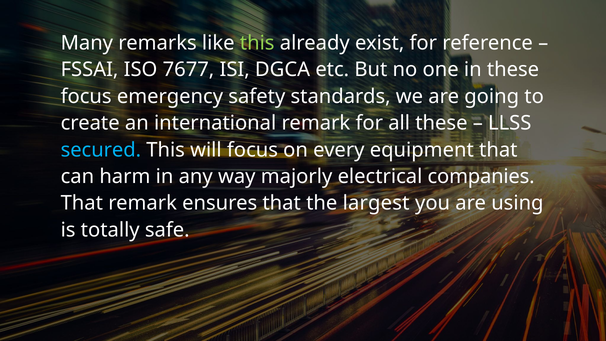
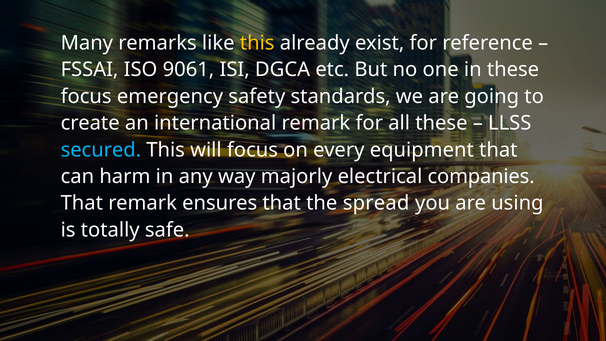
this colour: light green -> yellow (257, 43)
7677: 7677 -> 9061 (188, 70)
largest: largest -> spread (376, 203)
